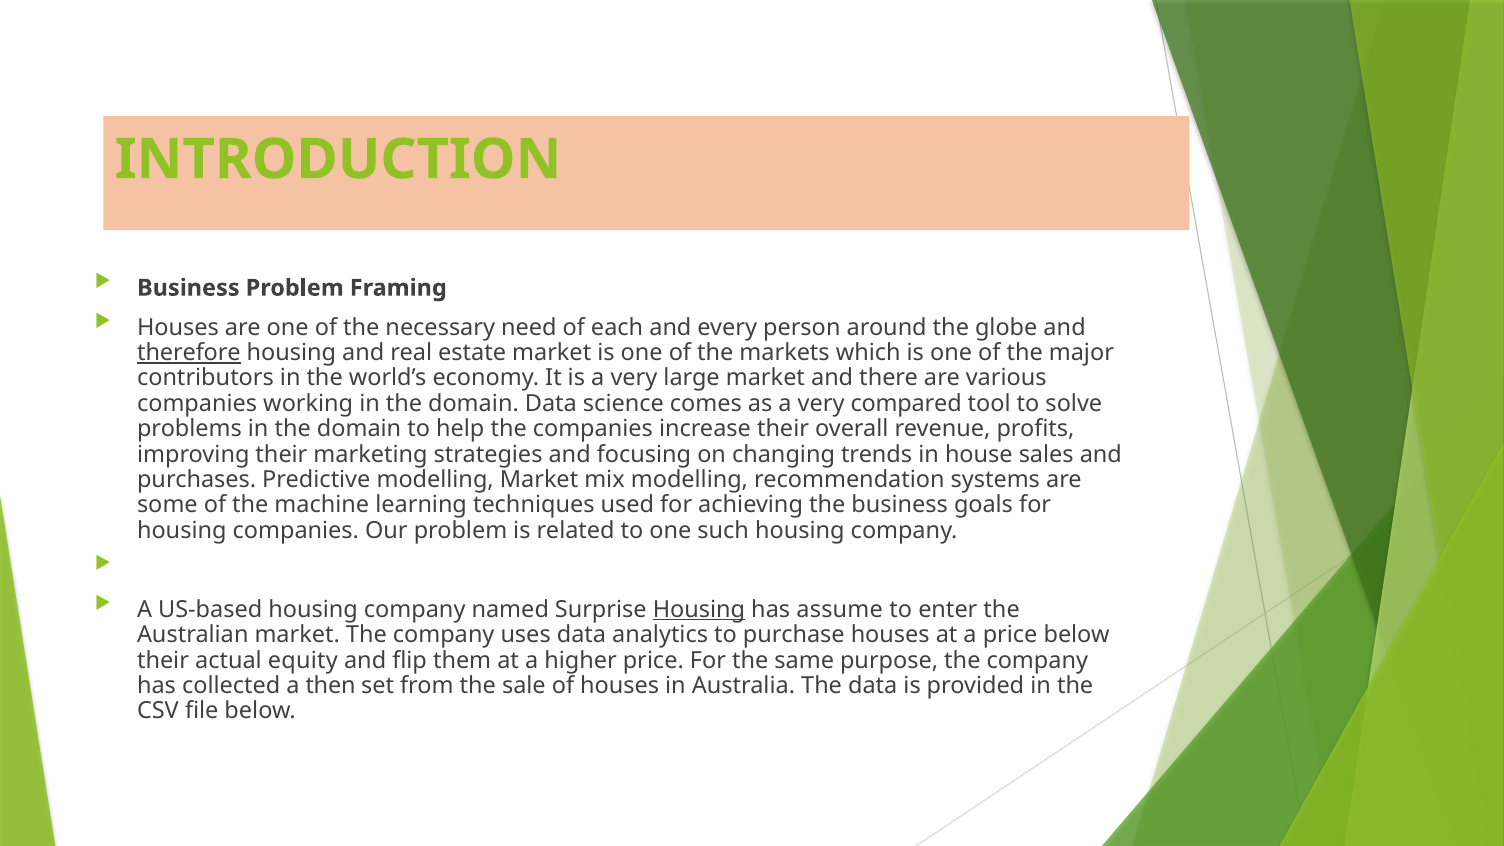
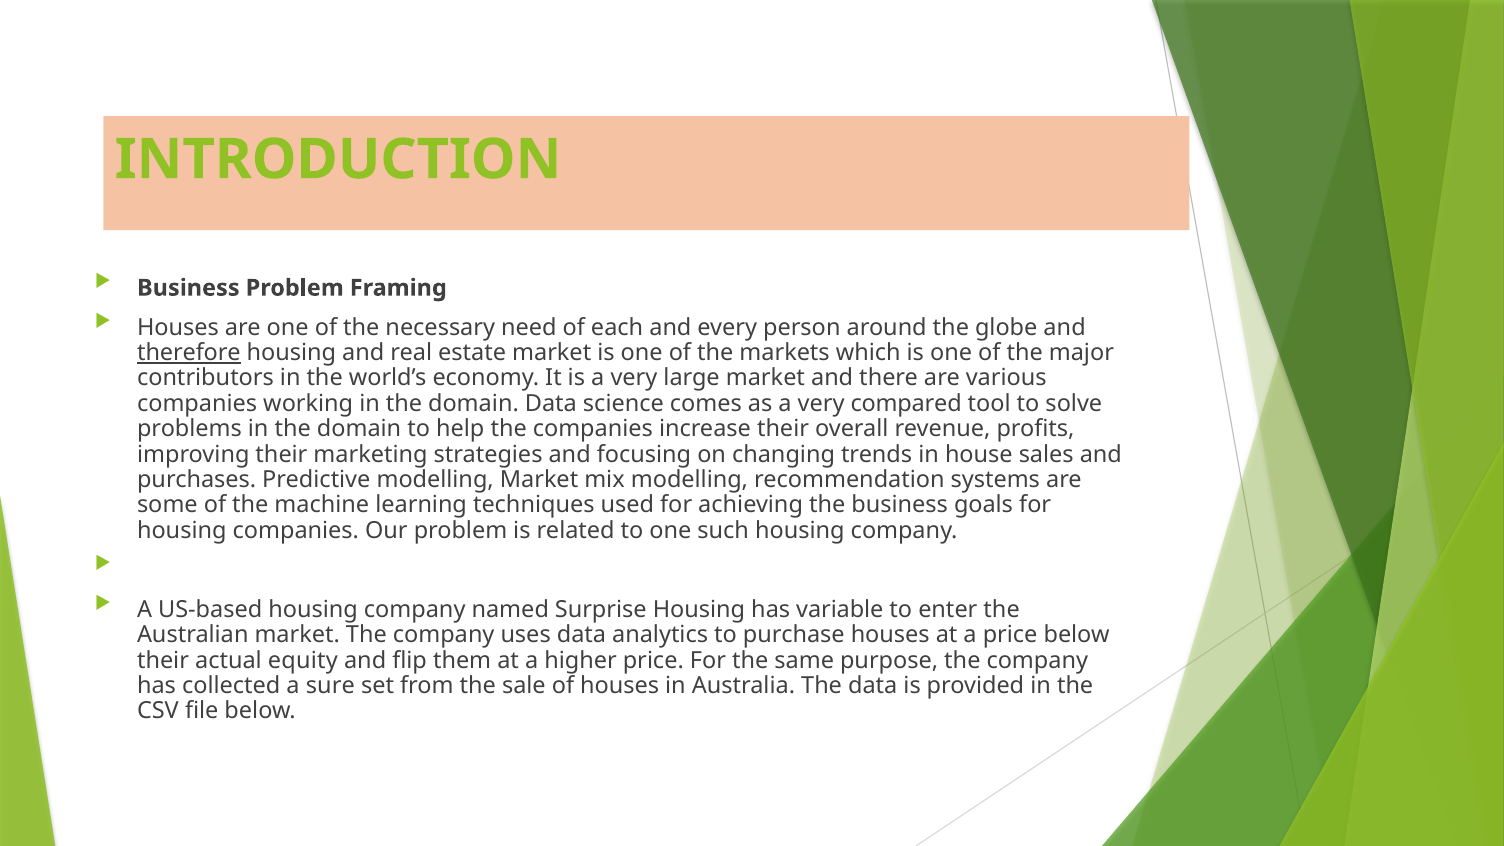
Housing underline: present -> none (699, 610)
assume: assume -> variable (840, 610)
then: then -> sure (330, 686)
